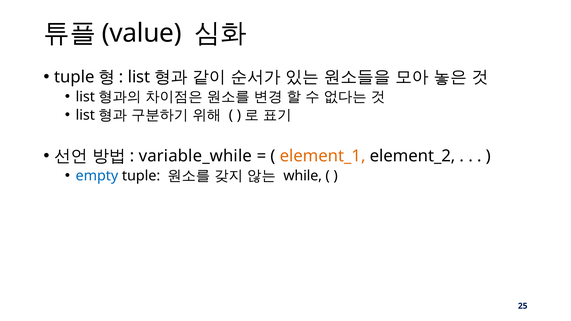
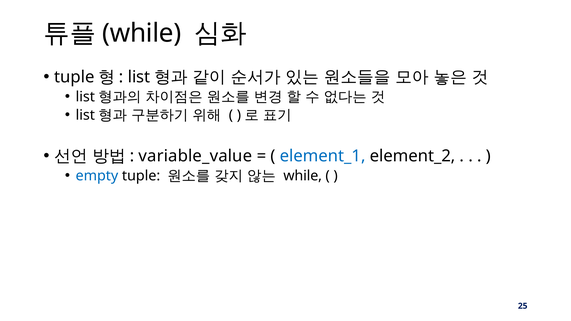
value: value -> while (142, 33)
variable_while: variable_while -> variable_value (195, 156)
element_1 colour: orange -> blue (323, 156)
